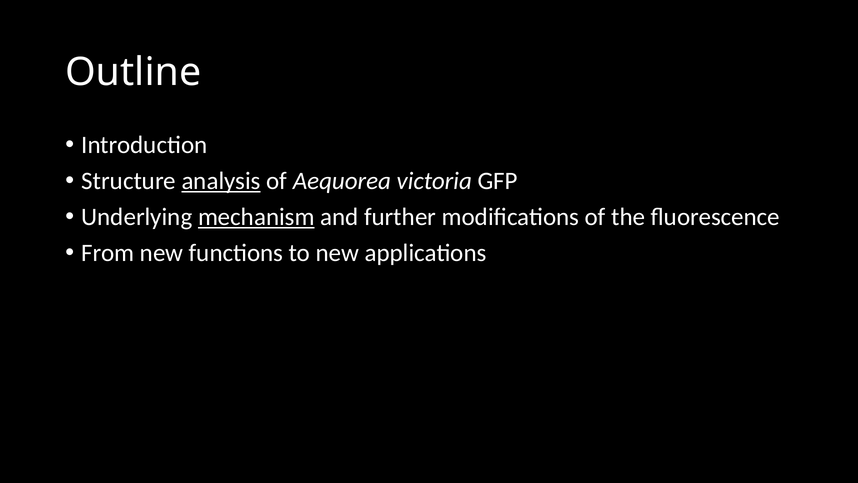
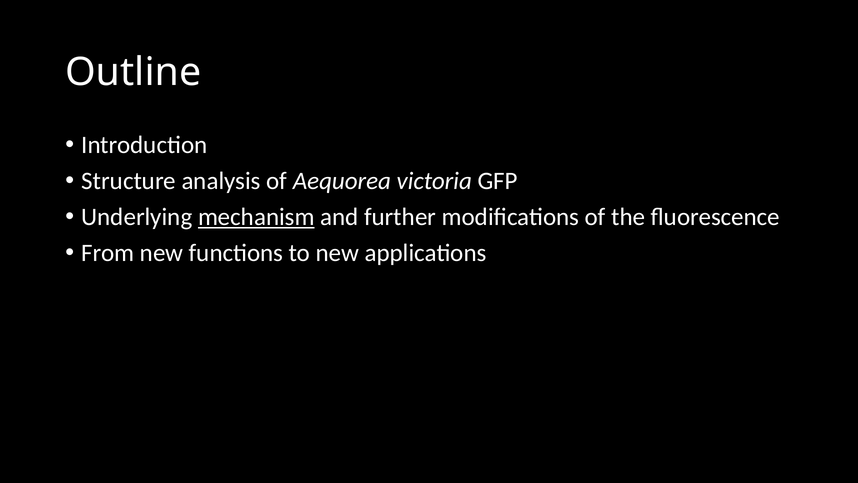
analysis underline: present -> none (221, 181)
